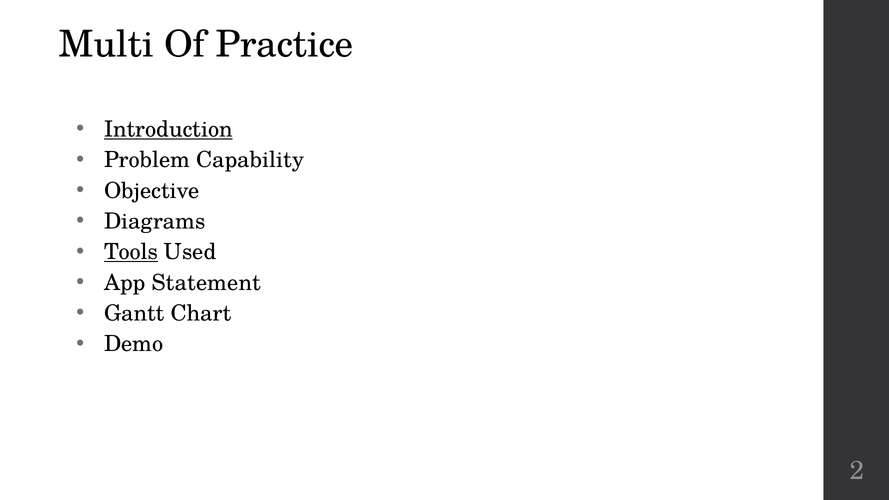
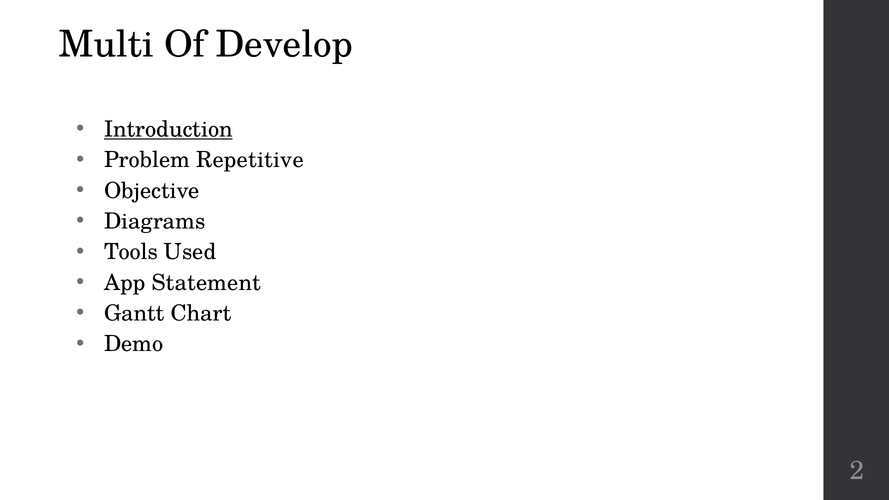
Practice: Practice -> Develop (284, 44)
Capability: Capability -> Repetitive (250, 160)
Tools underline: present -> none (131, 252)
